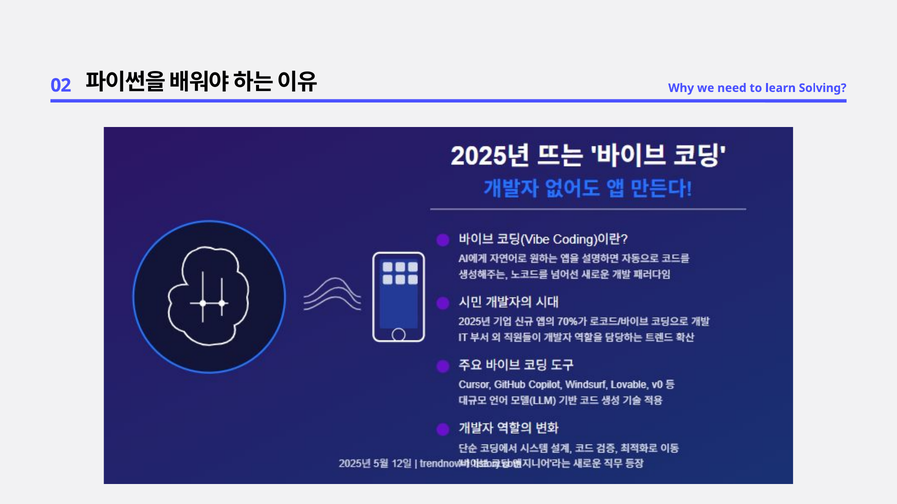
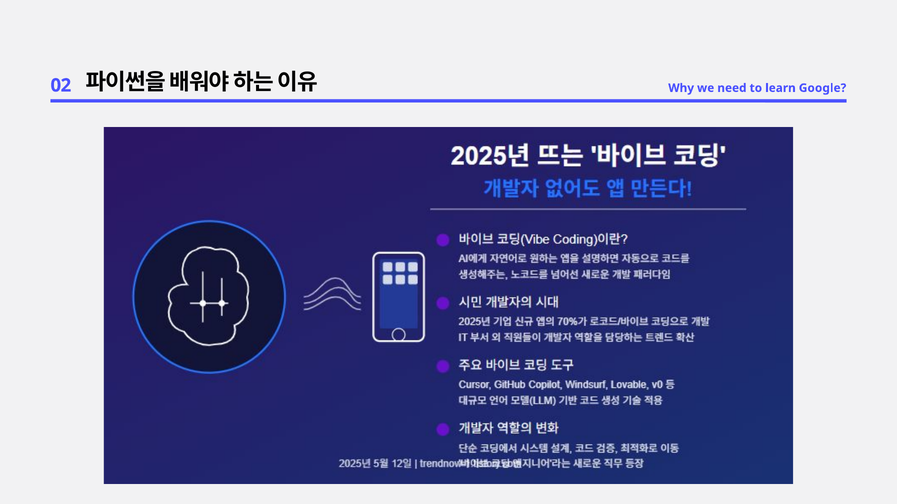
Solving: Solving -> Google (823, 88)
